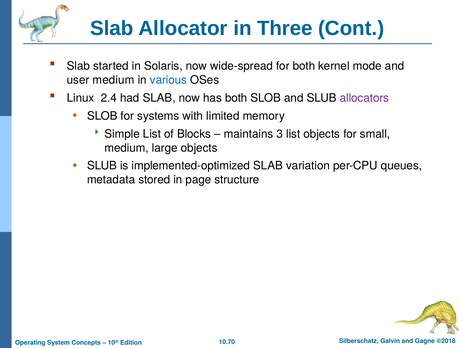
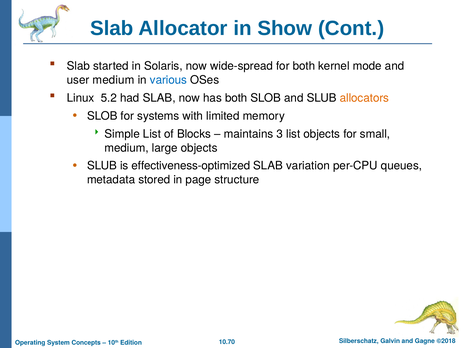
Three: Three -> Show (285, 28)
2.4: 2.4 -> 5.2 (109, 98)
allocators colour: purple -> orange (364, 98)
implemented-optimized: implemented-optimized -> effectiveness-optimized (191, 165)
